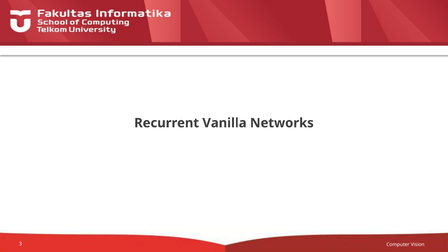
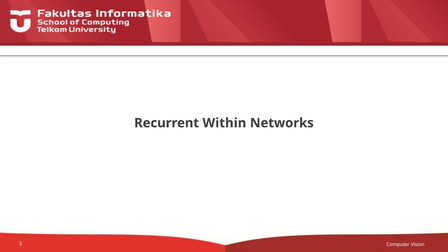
Vanilla: Vanilla -> Within (224, 123)
